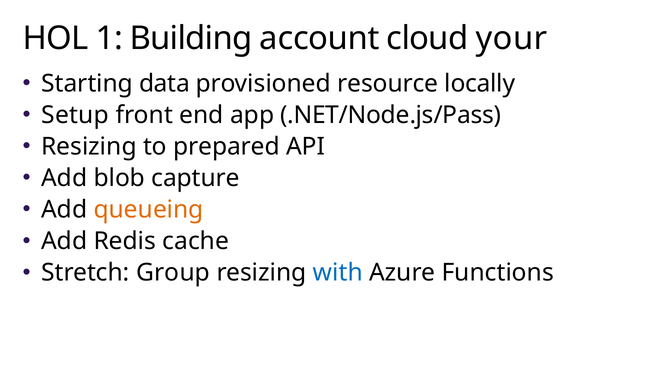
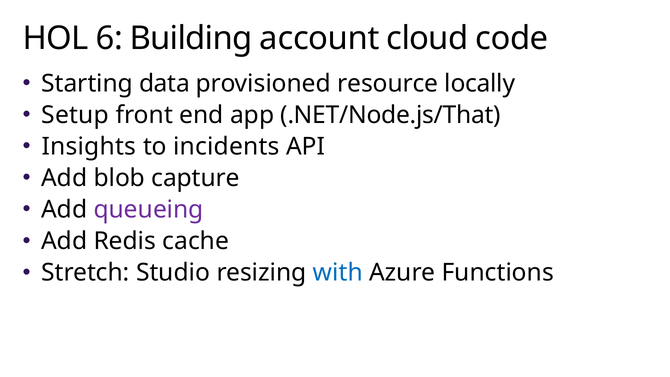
1: 1 -> 6 (109, 38)
your: your -> code (512, 38)
.NET/Node.js/Pass: .NET/Node.js/Pass -> .NET/Node.js/That (391, 115)
Resizing: Resizing -> Insights (89, 146)
prepared: prepared -> incidents (226, 146)
queueing colour: orange -> purple (149, 210)
Group: Group -> Studio (173, 273)
